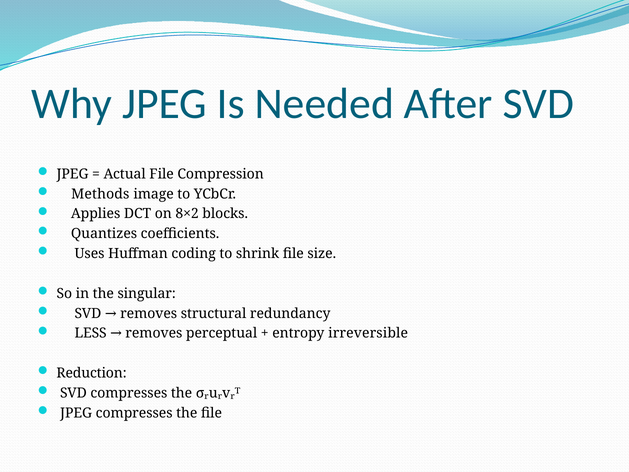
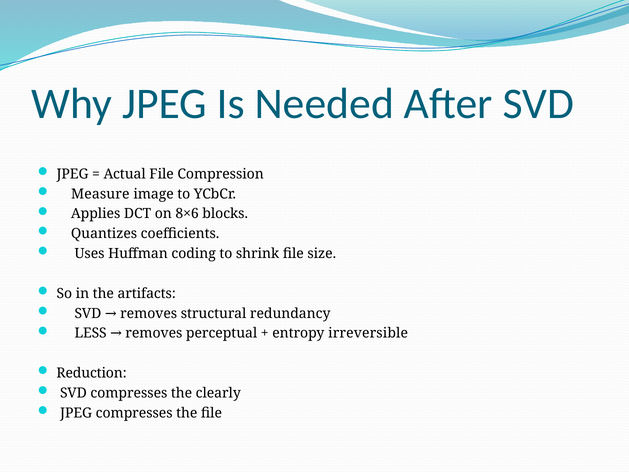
Methods: Methods -> Measure (100, 194)
8×2: 8×2 -> 8×6 (187, 214)
singular: singular -> artifacts (147, 293)
σᵣuᵣvᵣᵀ: σᵣuᵣvᵣᵀ -> clearly (218, 393)
